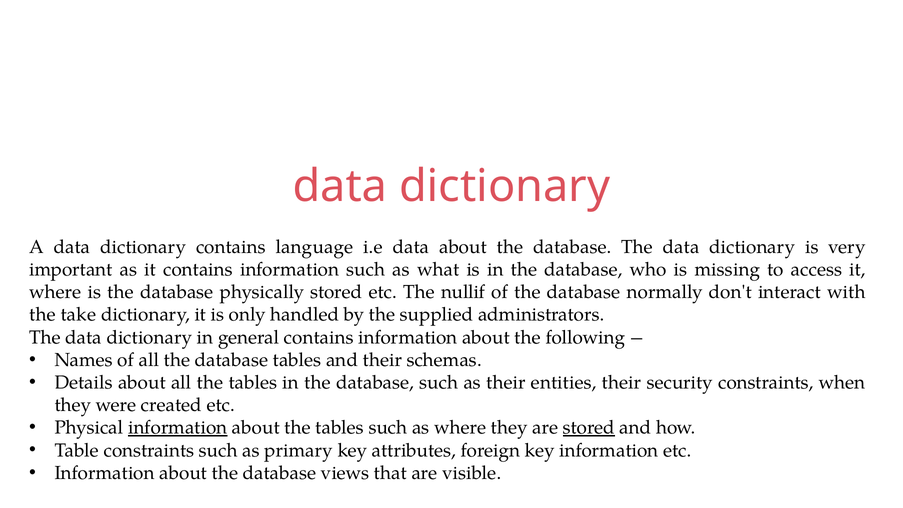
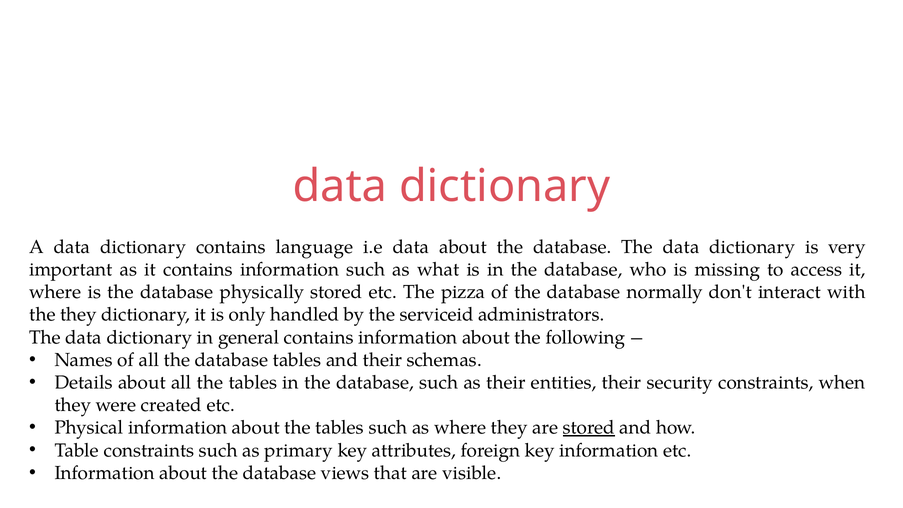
nullif: nullif -> pizza (463, 292)
the take: take -> they (78, 315)
supplied: supplied -> serviceid (437, 315)
information underline: present -> none (178, 428)
